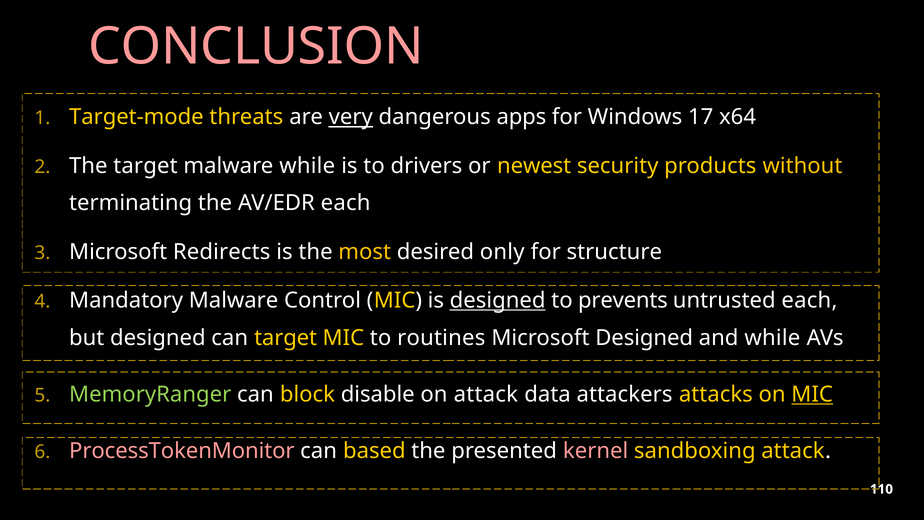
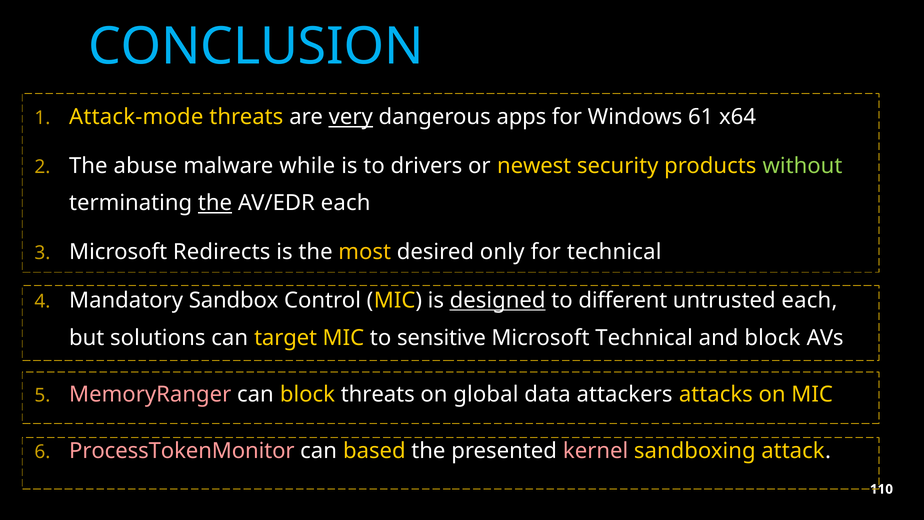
CONCLUSION colour: pink -> light blue (256, 46)
Target-mode: Target-mode -> Attack-mode (136, 117)
17: 17 -> 61 (701, 117)
The target: target -> abuse (145, 166)
without colour: yellow -> light green (802, 166)
the underline: none -> present (215, 203)
for structure: structure -> technical (614, 252)
Mandatory Malware: Malware -> Sandbox (234, 300)
prevents: prevents -> different (623, 300)
but designed: designed -> solutions (158, 338)
routines: routines -> sensitive (441, 338)
Microsoft Designed: Designed -> Technical (644, 338)
and while: while -> block (772, 338)
MemoryRanger colour: light green -> pink (150, 394)
block disable: disable -> threats (378, 394)
on attack: attack -> global (486, 394)
MIC underline: present -> none (812, 394)
